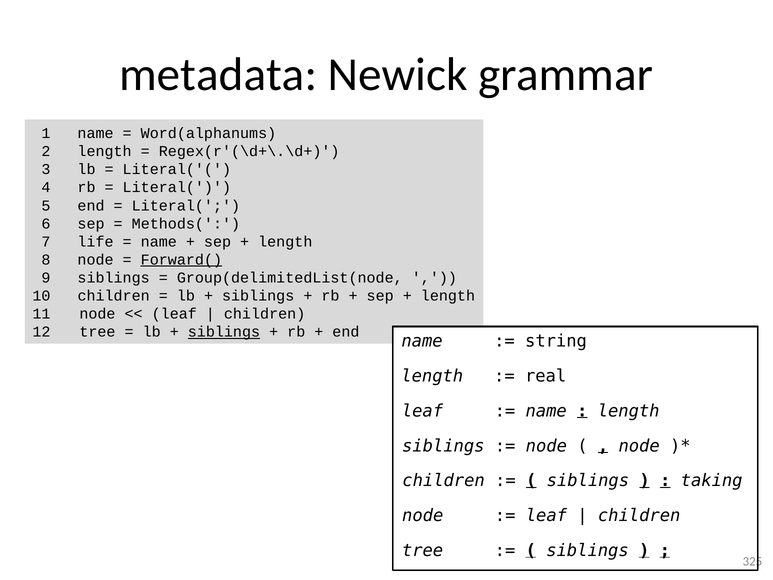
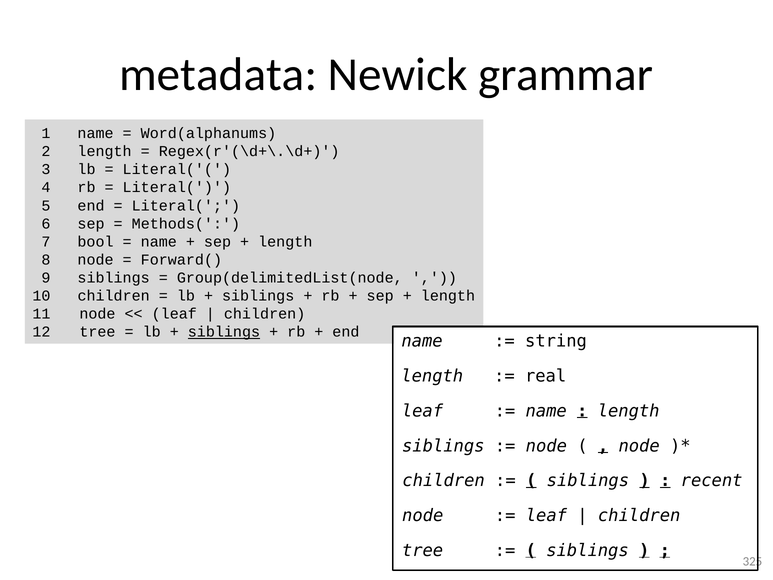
life: life -> bool (96, 242)
Forward( underline: present -> none (181, 260)
taking: taking -> recent (712, 481)
